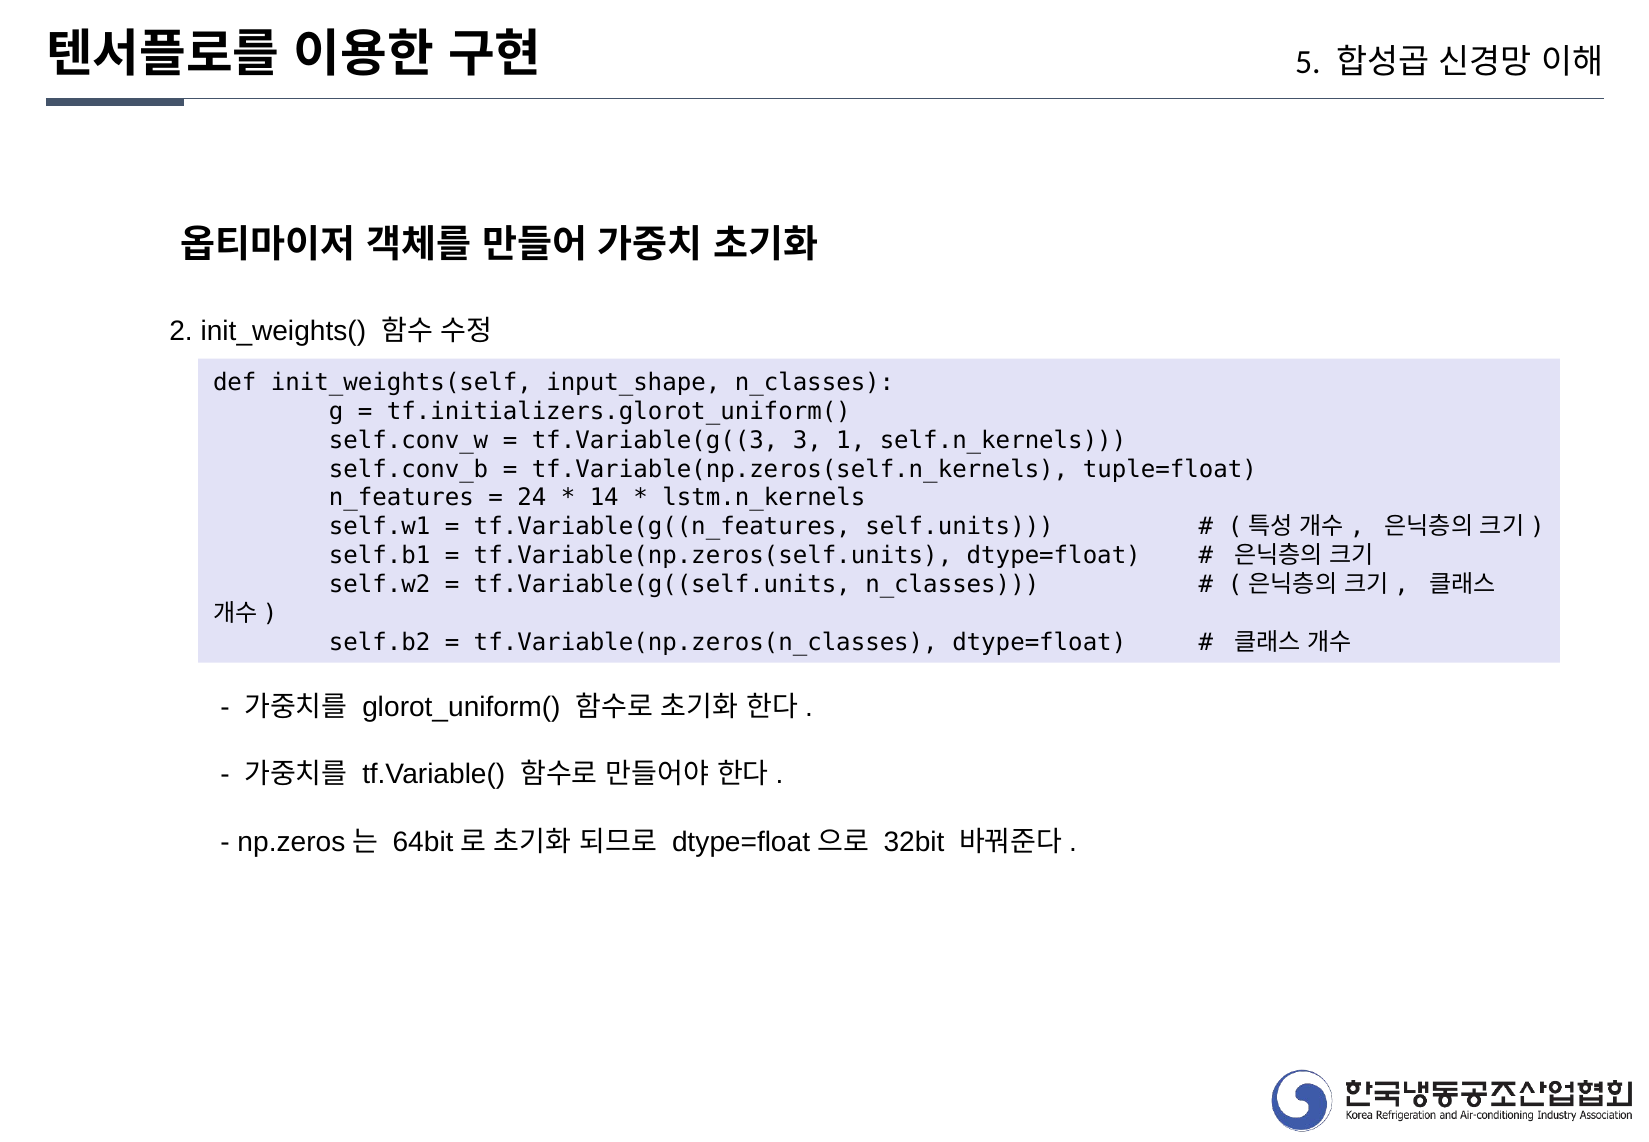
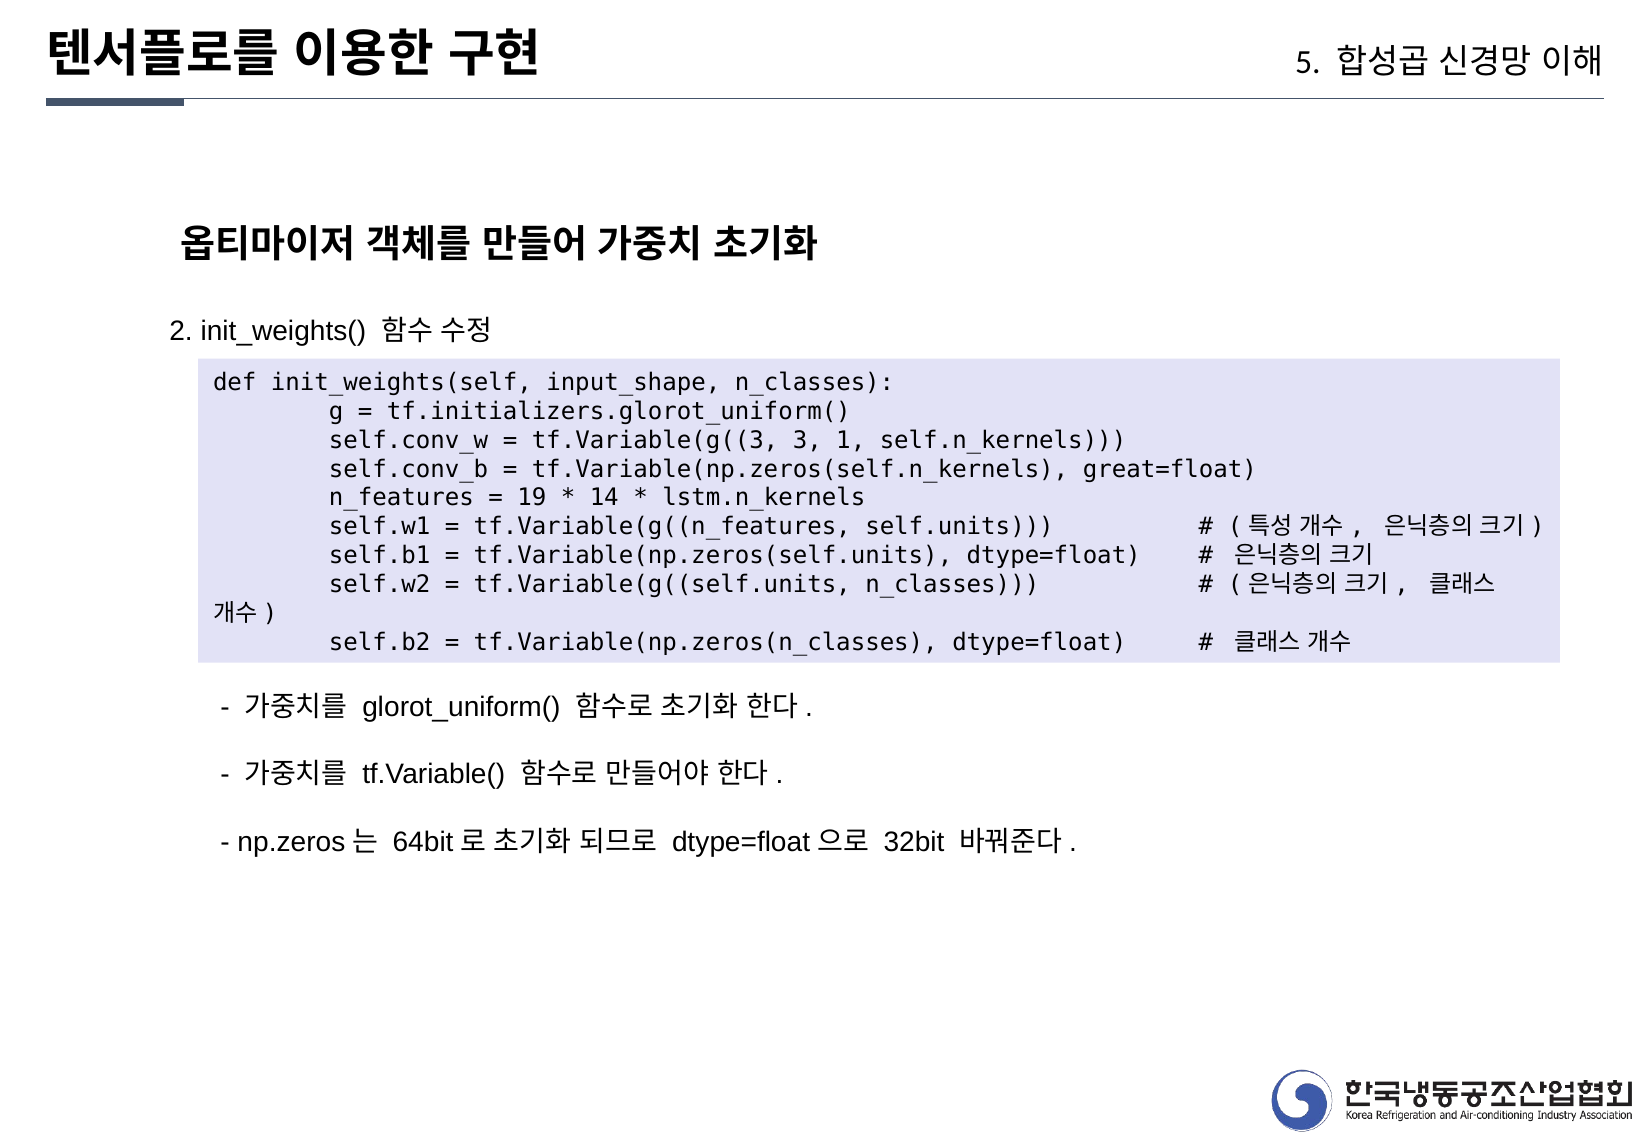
tuple=float: tuple=float -> great=float (1170, 469)
24: 24 -> 19 (532, 498)
